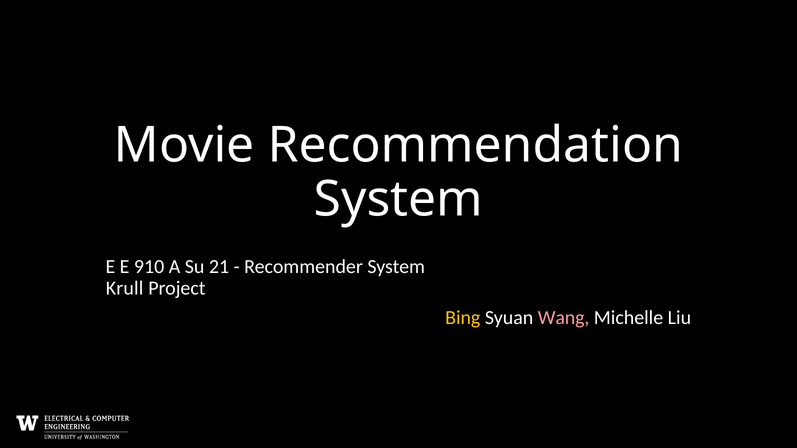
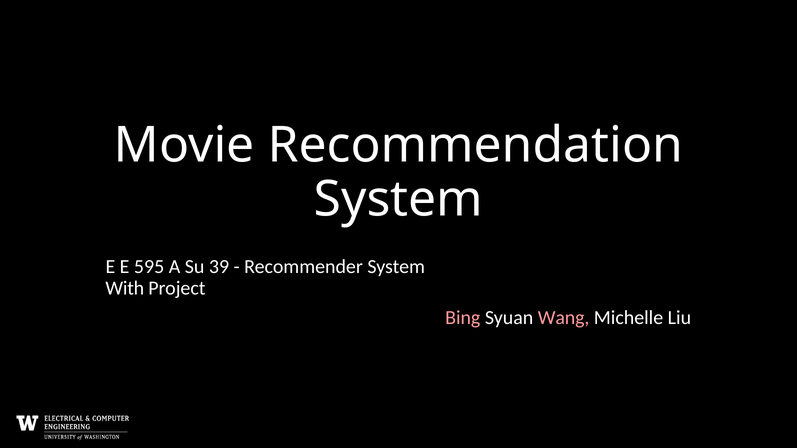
910: 910 -> 595 (149, 267)
21: 21 -> 39 (219, 267)
Krull: Krull -> With (125, 288)
Bing colour: yellow -> pink (463, 318)
